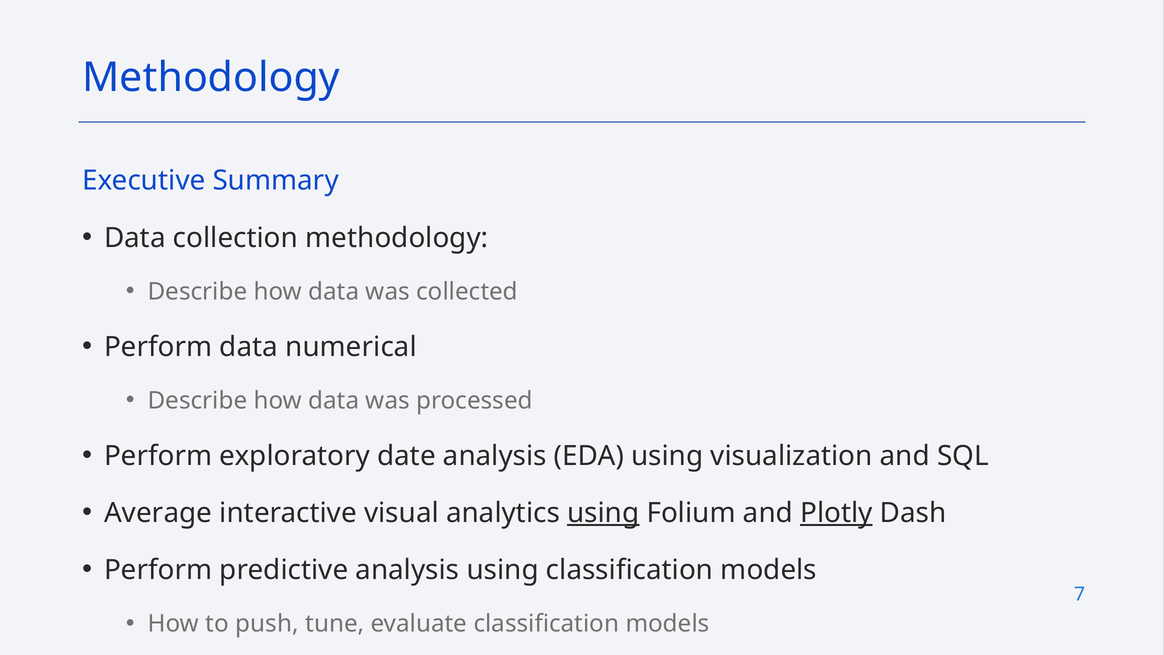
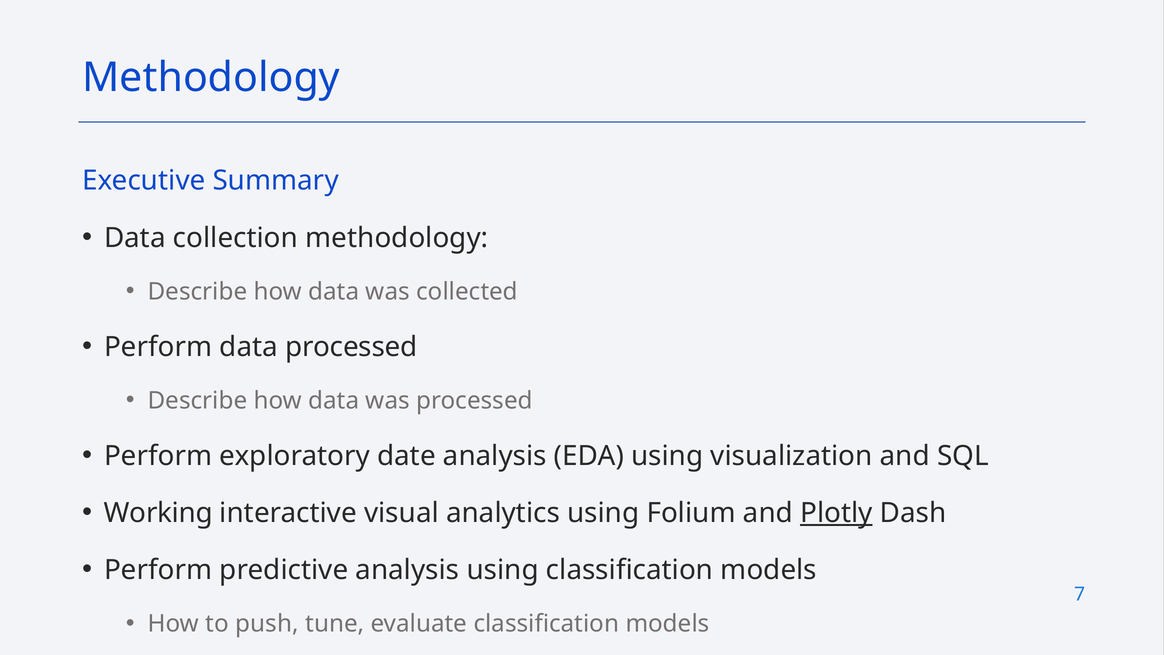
data numerical: numerical -> processed (351, 347)
Average: Average -> Working (158, 513)
using underline: present -> none (603, 513)
